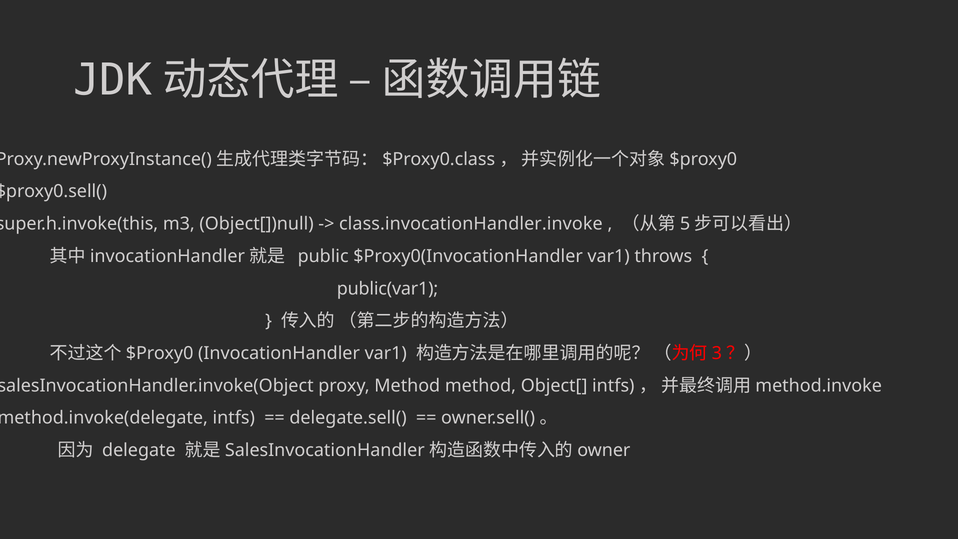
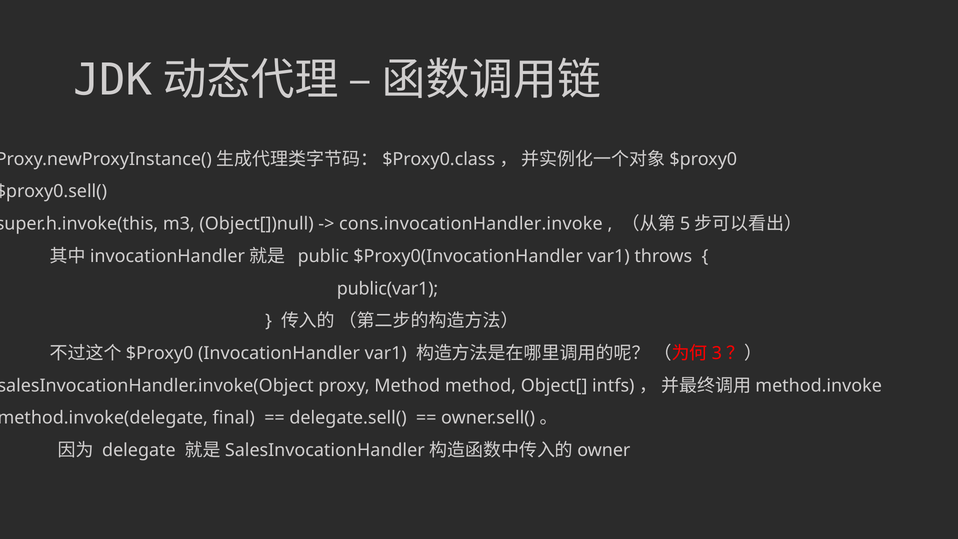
class.invocationHandler.invoke: class.invocationHandler.invoke -> cons.invocationHandler.invoke (471, 224)
intfs: intfs -> final (234, 418)
